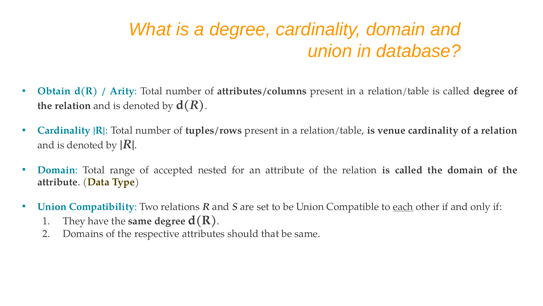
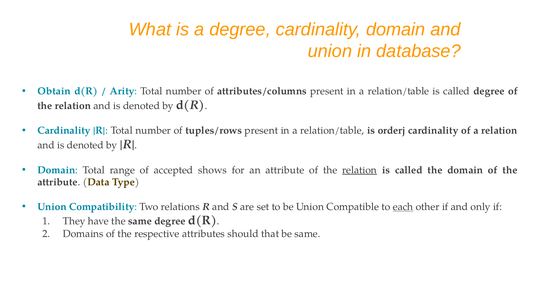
venue: venue -> orderj (392, 130)
nested: nested -> shows (212, 170)
relation underline: none -> present (360, 170)
